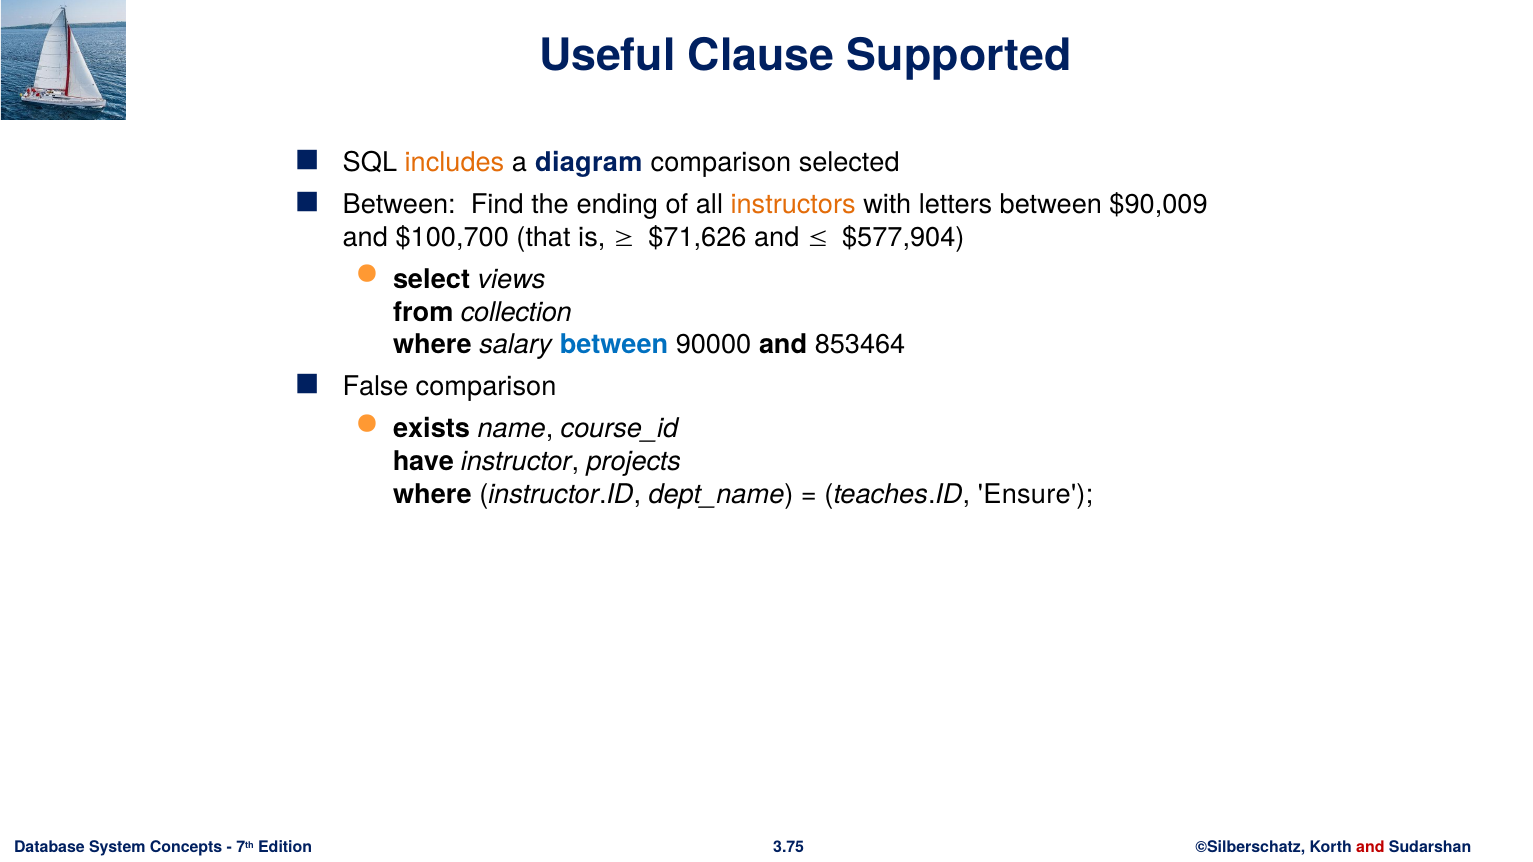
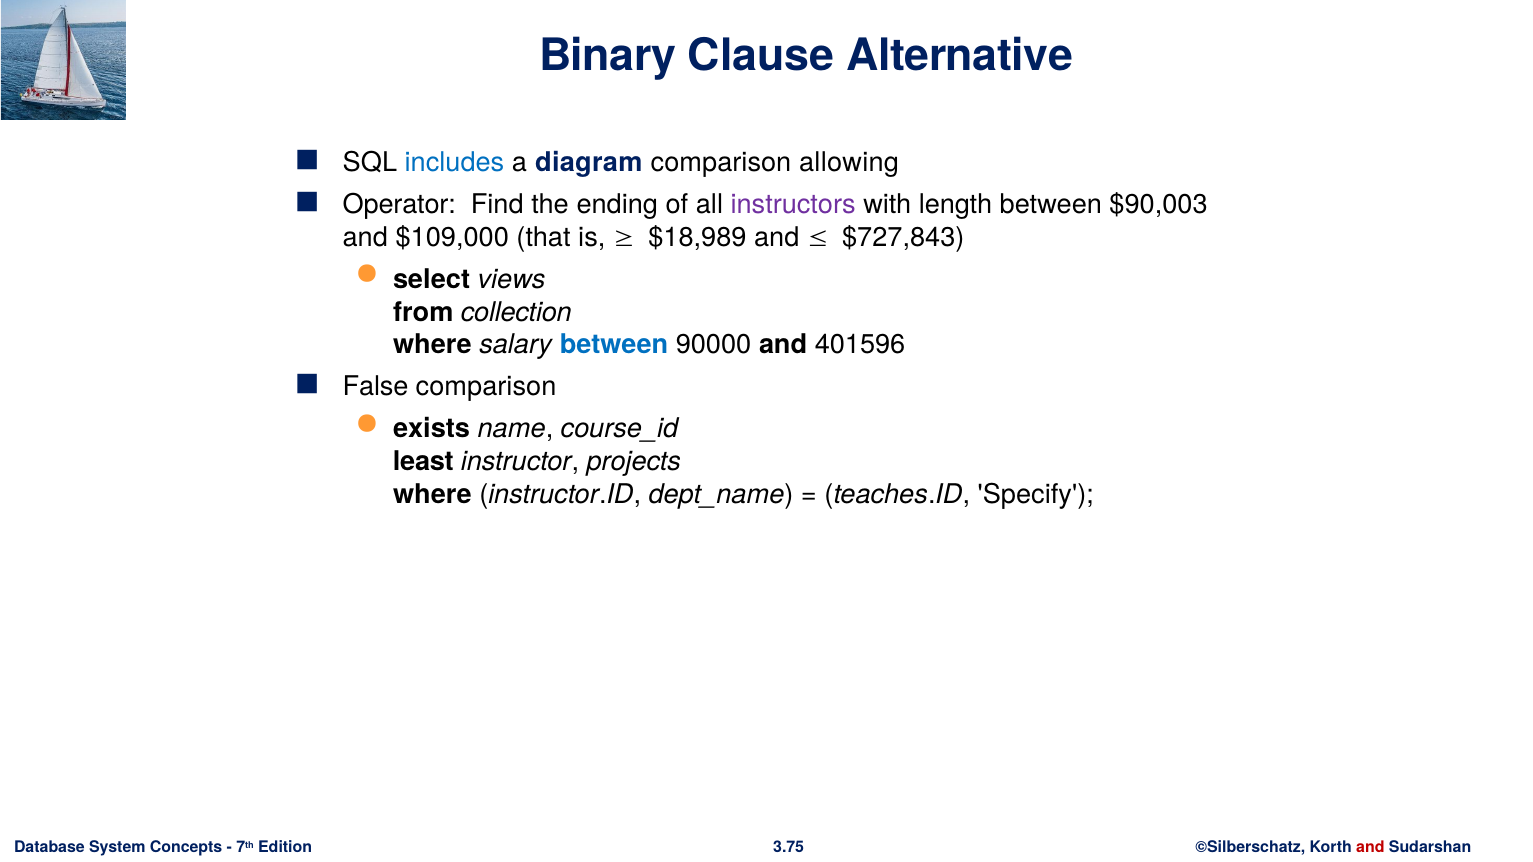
Useful: Useful -> Binary (608, 56)
Supported: Supported -> Alternative (960, 56)
includes colour: orange -> blue (454, 163)
selected: selected -> allowing (849, 163)
Between: Between -> Operator (399, 205)
instructors colour: orange -> purple (793, 205)
letters: letters -> length (956, 205)
$90,009: $90,009 -> $90,003 (1159, 205)
$100,700: $100,700 -> $109,000 (452, 238)
$71,626: $71,626 -> $18,989 (697, 238)
$577,904: $577,904 -> $727,843 (903, 238)
853464: 853464 -> 401596 (860, 345)
have: have -> least (423, 462)
Ensure: Ensure -> Specify (1036, 494)
